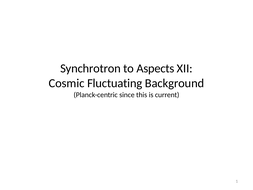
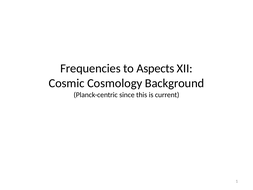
Synchrotron: Synchrotron -> Frequencies (90, 68)
Fluctuating: Fluctuating -> Cosmology (115, 83)
